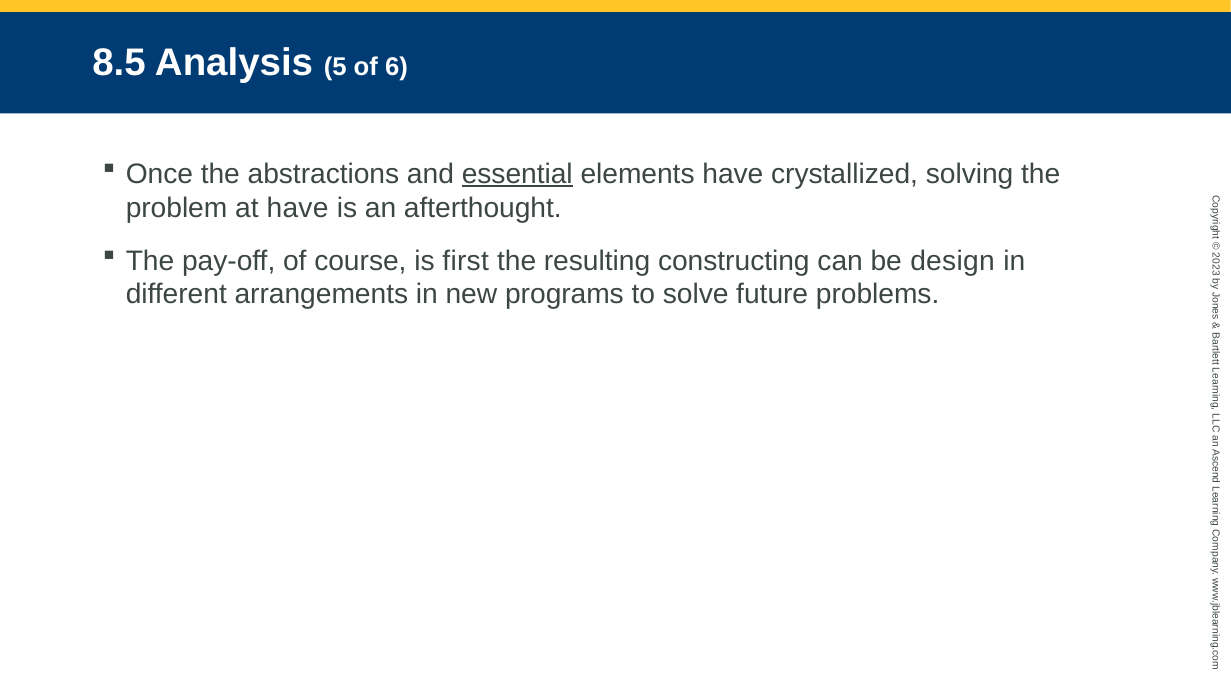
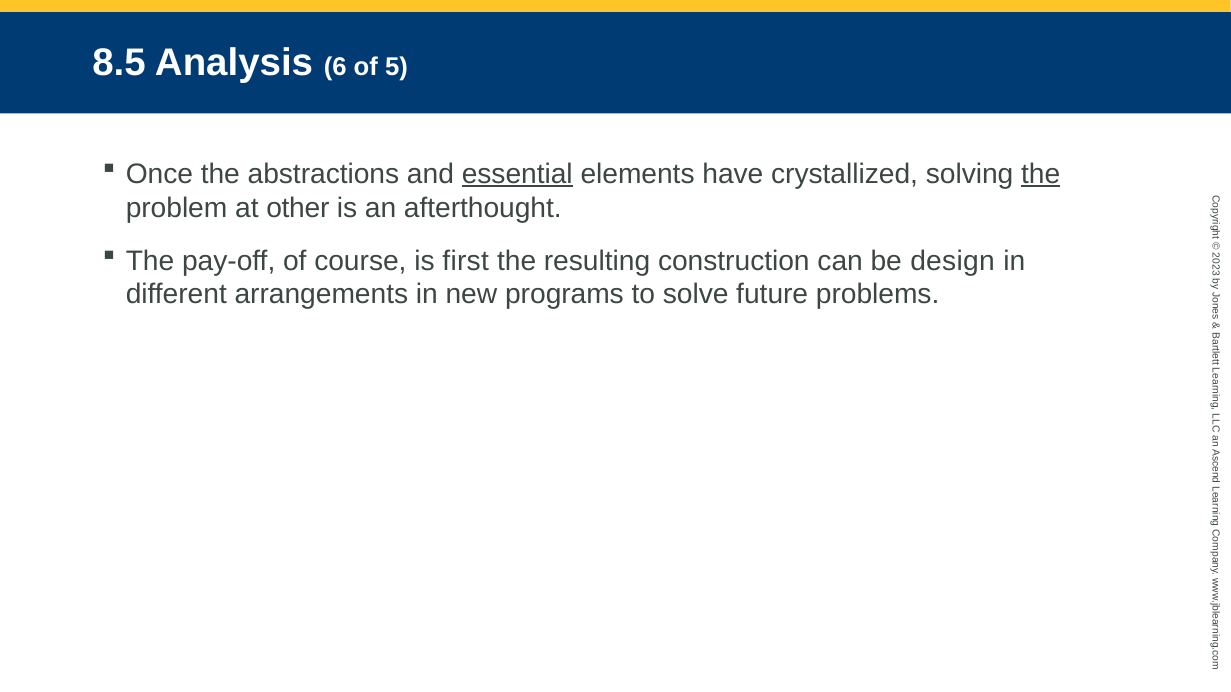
5: 5 -> 6 (335, 67)
6: 6 -> 5 (396, 67)
the underline: none -> present (1041, 174)
at have: have -> other (298, 208)
constructing: constructing -> construction (734, 261)
